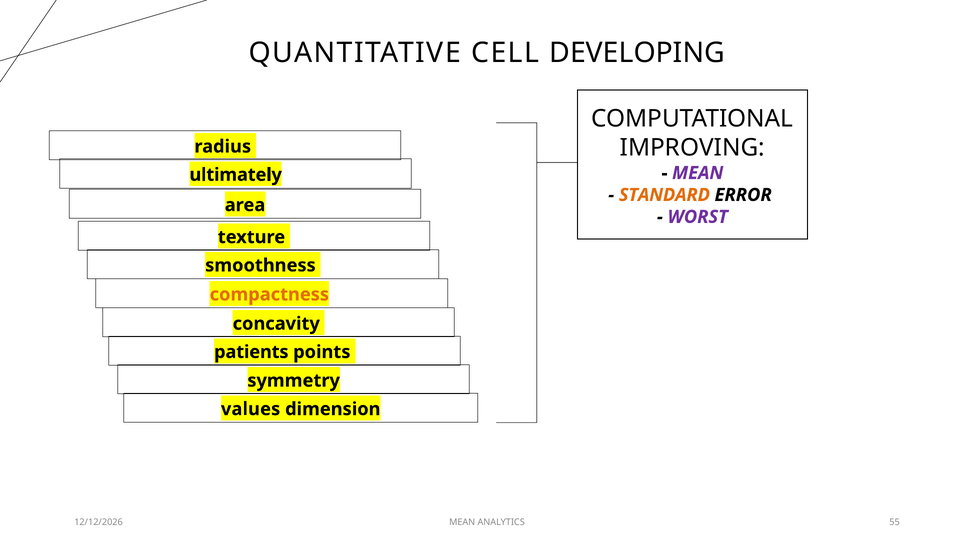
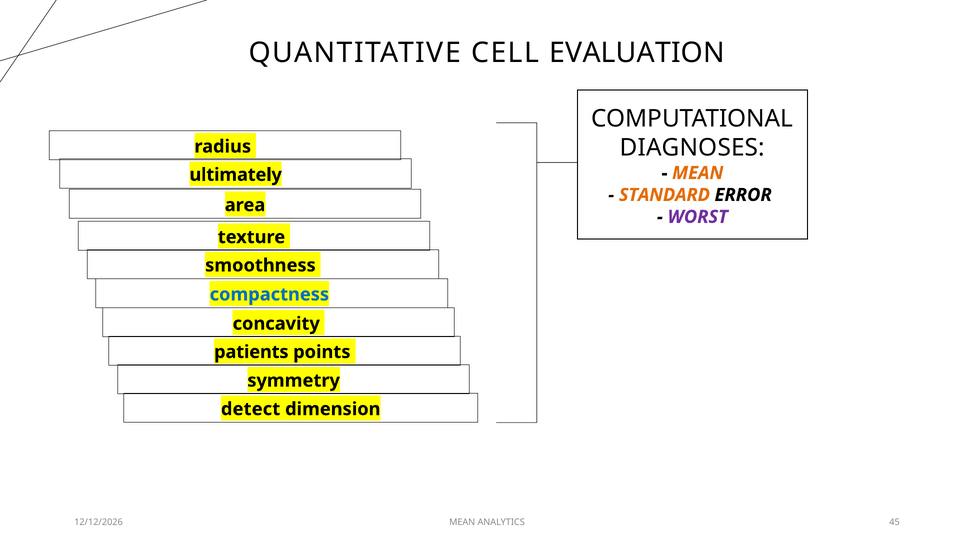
DEVELOPING: DEVELOPING -> EVALUATION (637, 53)
IMPROVING: IMPROVING -> DIAGNOSES (692, 148)
MEAN colour: purple -> orange (698, 173)
compactness colour: orange -> blue (269, 294)
values: values -> detect (251, 409)
55: 55 -> 45 (895, 522)
